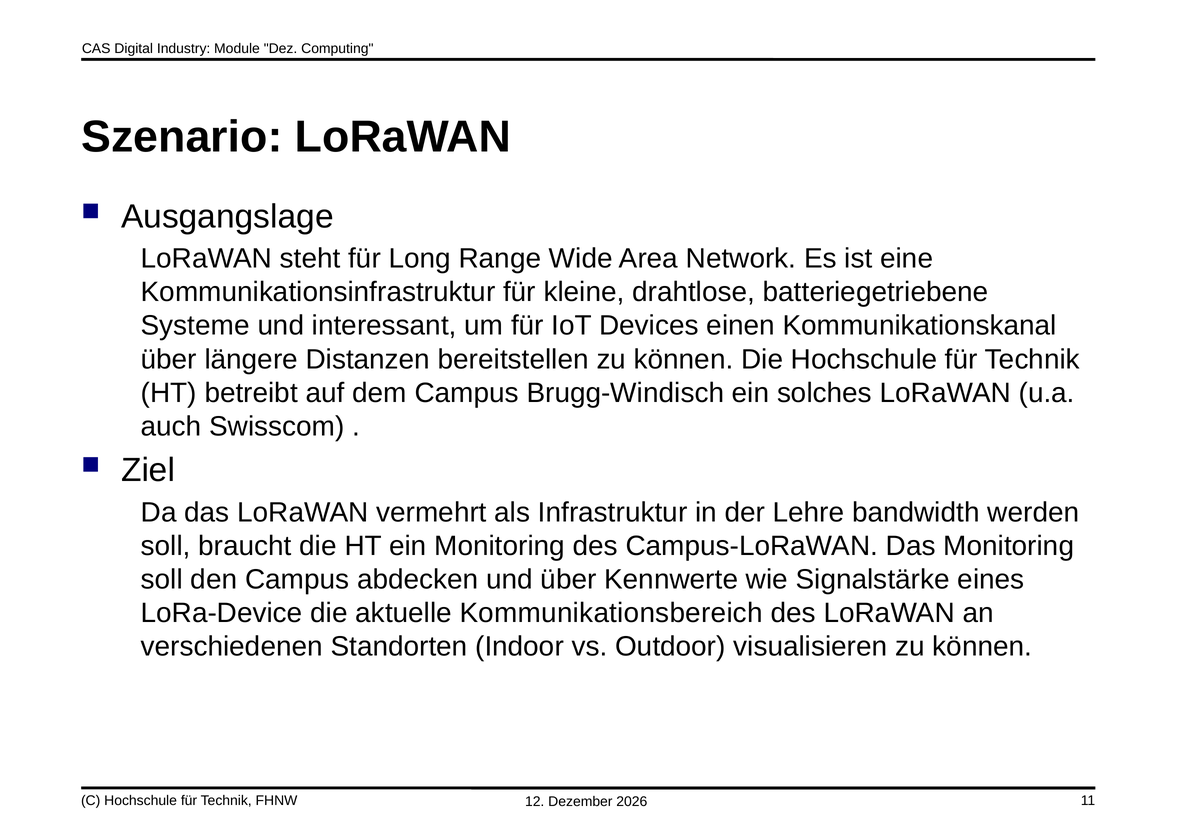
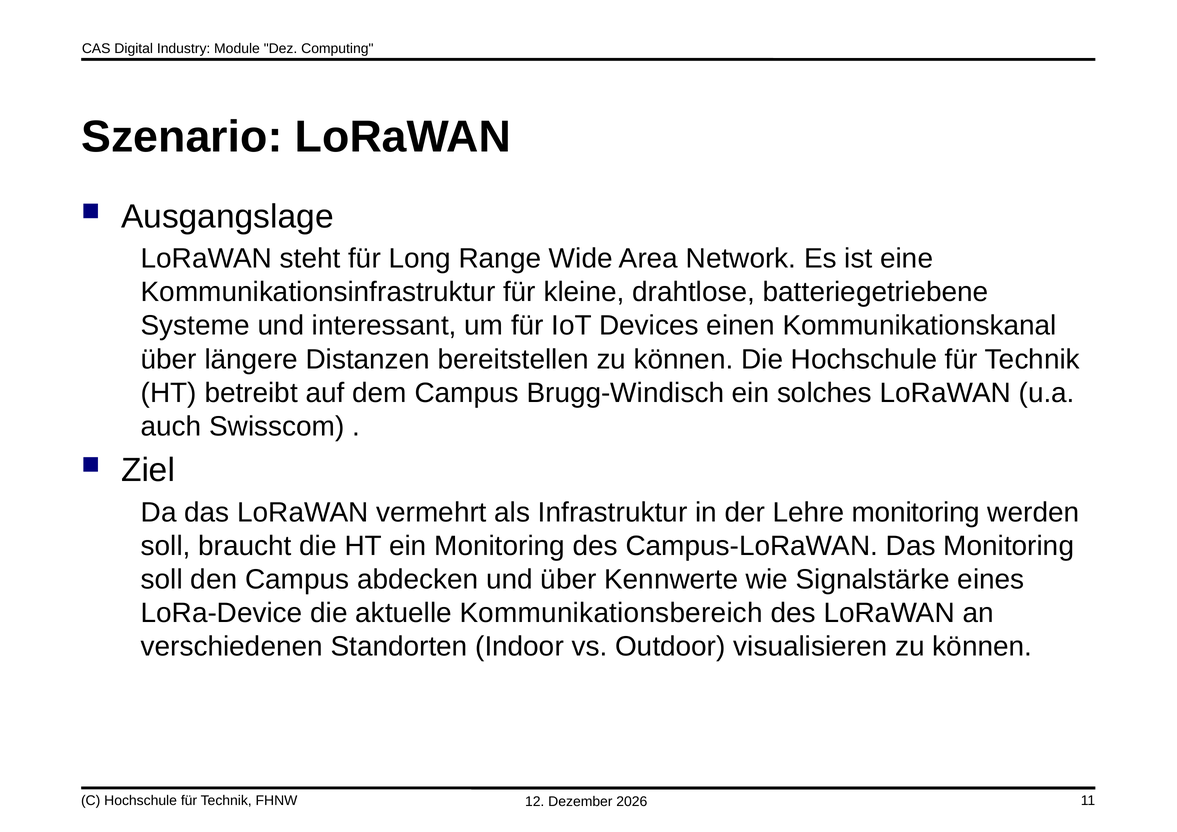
Lehre bandwidth: bandwidth -> monitoring (916, 513)
